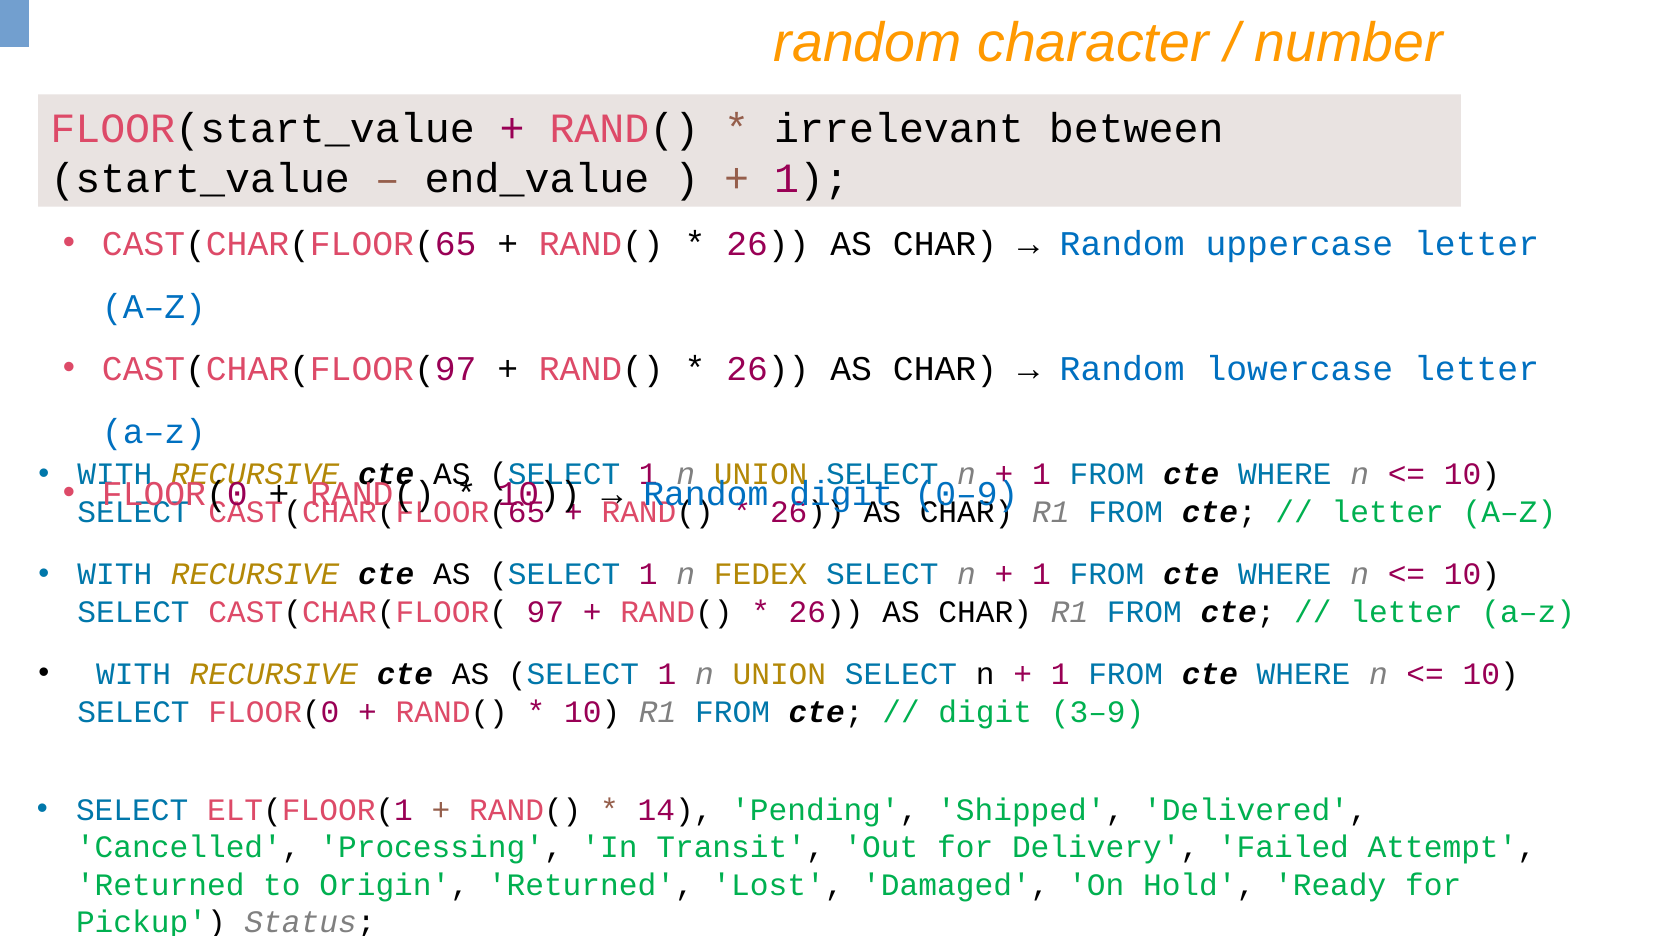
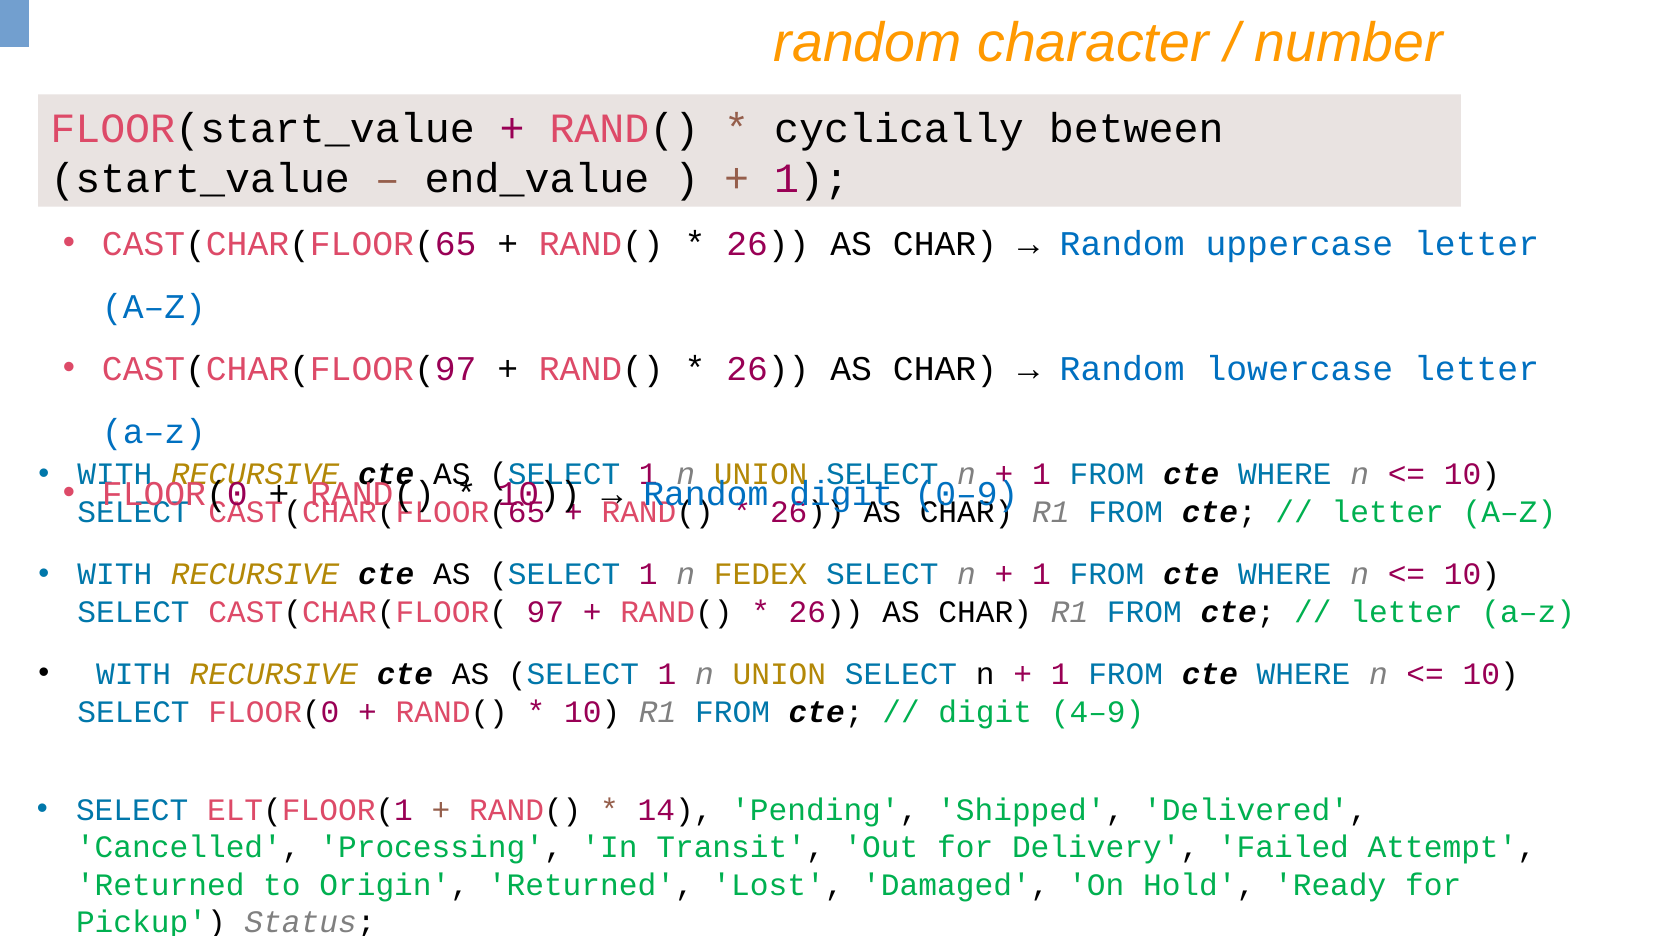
irrelevant: irrelevant -> cyclically (899, 129)
3–9: 3–9 -> 4–9 (1098, 712)
